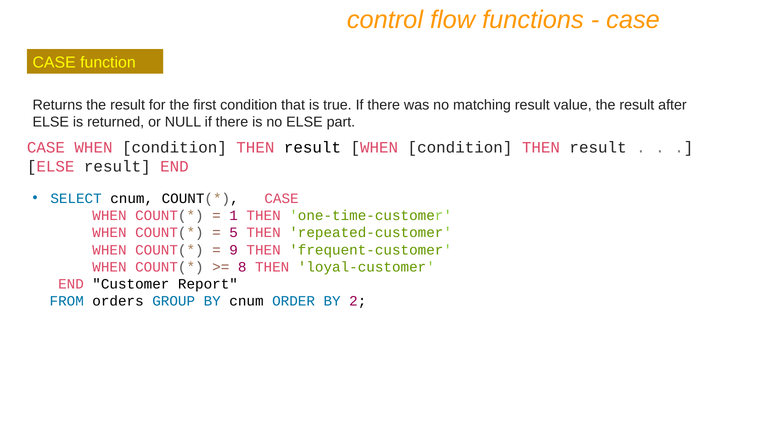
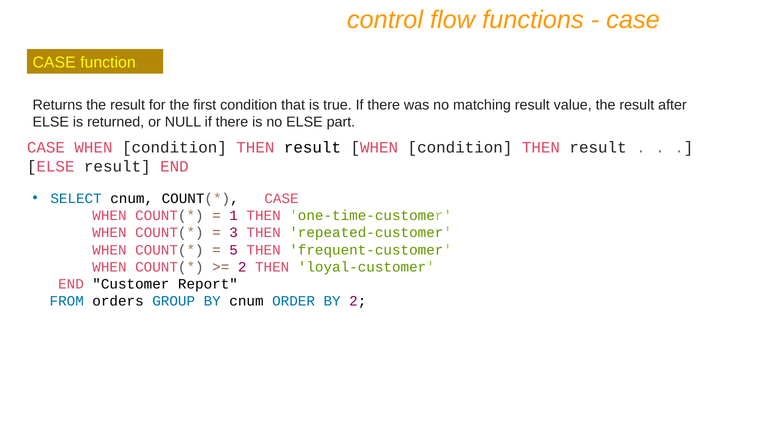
5: 5 -> 3 (234, 233)
9: 9 -> 5 (234, 250)
8: 8 -> 2 (242, 267)
